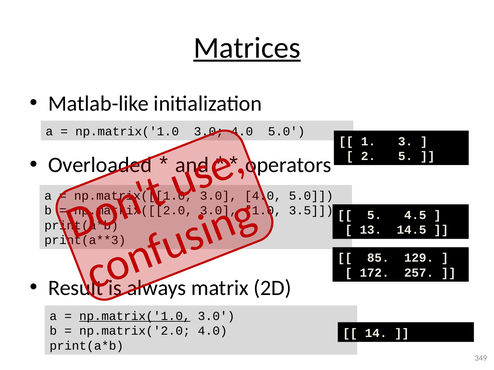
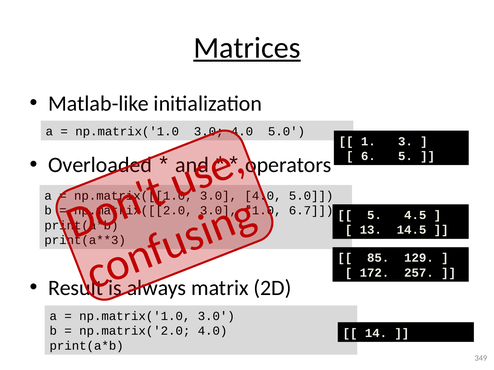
2: 2 -> 6 (368, 156)
3.5: 3.5 -> 6.7 (311, 211)
np.matrix('1.0 underline: present -> none (135, 317)
